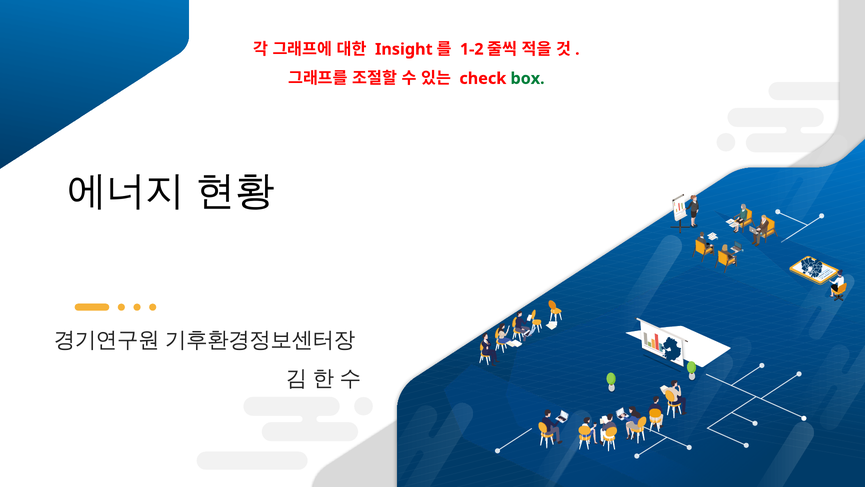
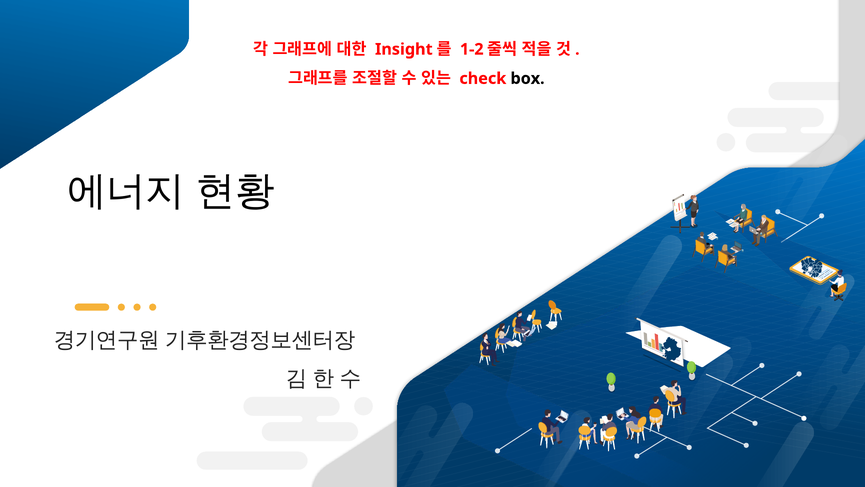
box colour: green -> black (528, 78)
